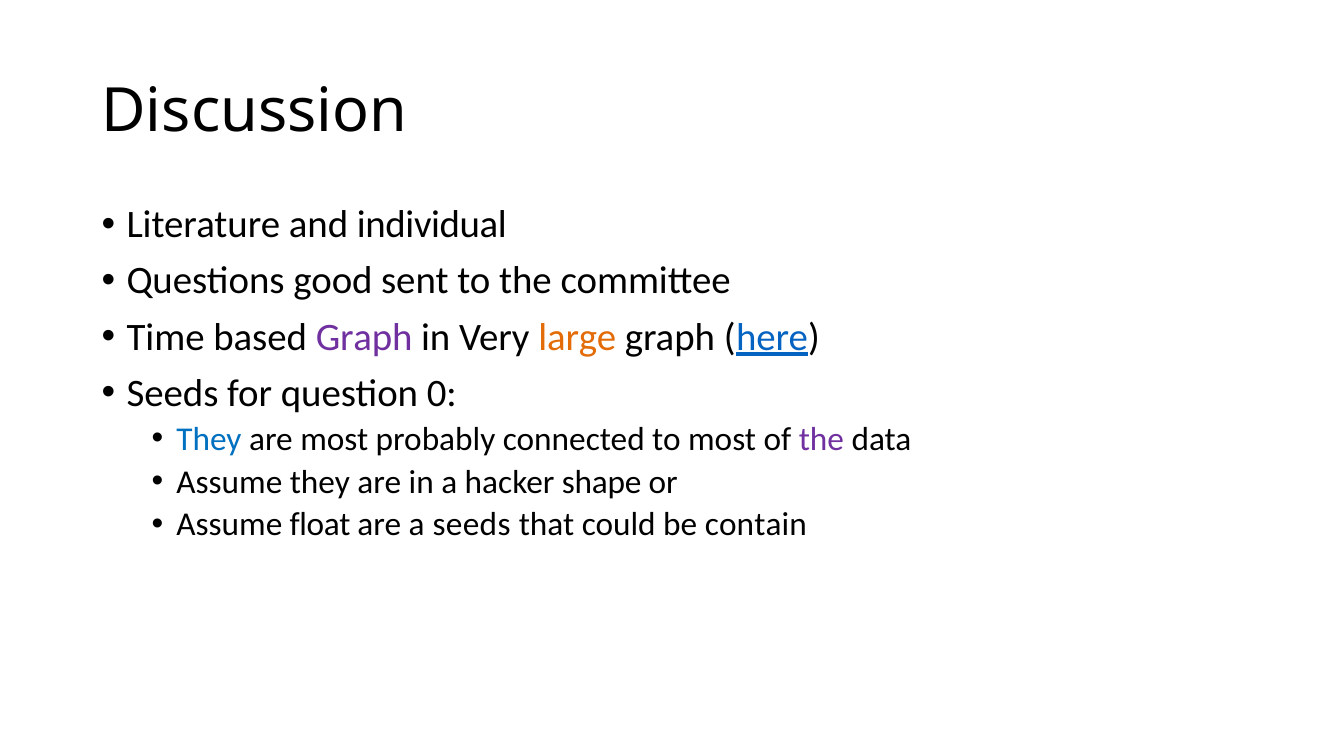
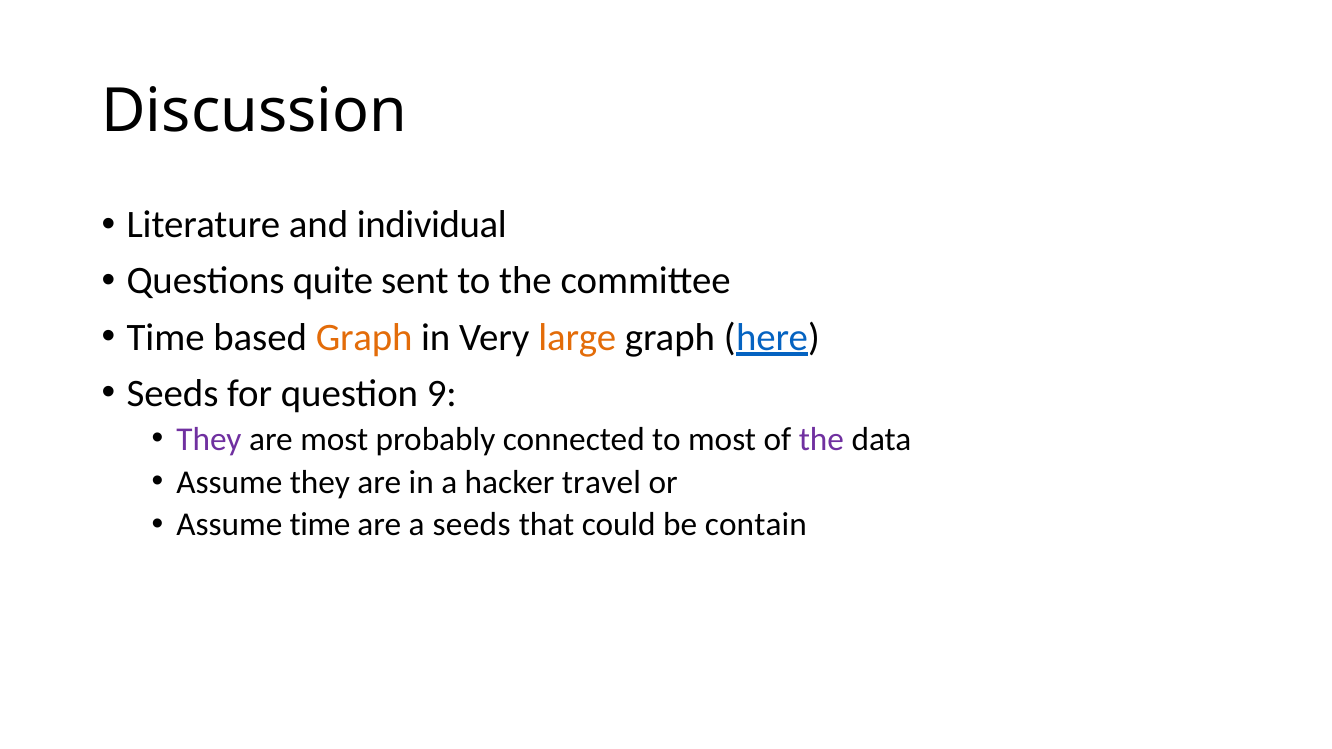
good: good -> quite (333, 281)
Graph colour: purple -> orange (364, 337)
0: 0 -> 9 (442, 393)
They colour: blue -> purple (209, 439)
shape: shape -> travel (601, 482)
Assume float: float -> time (320, 525)
